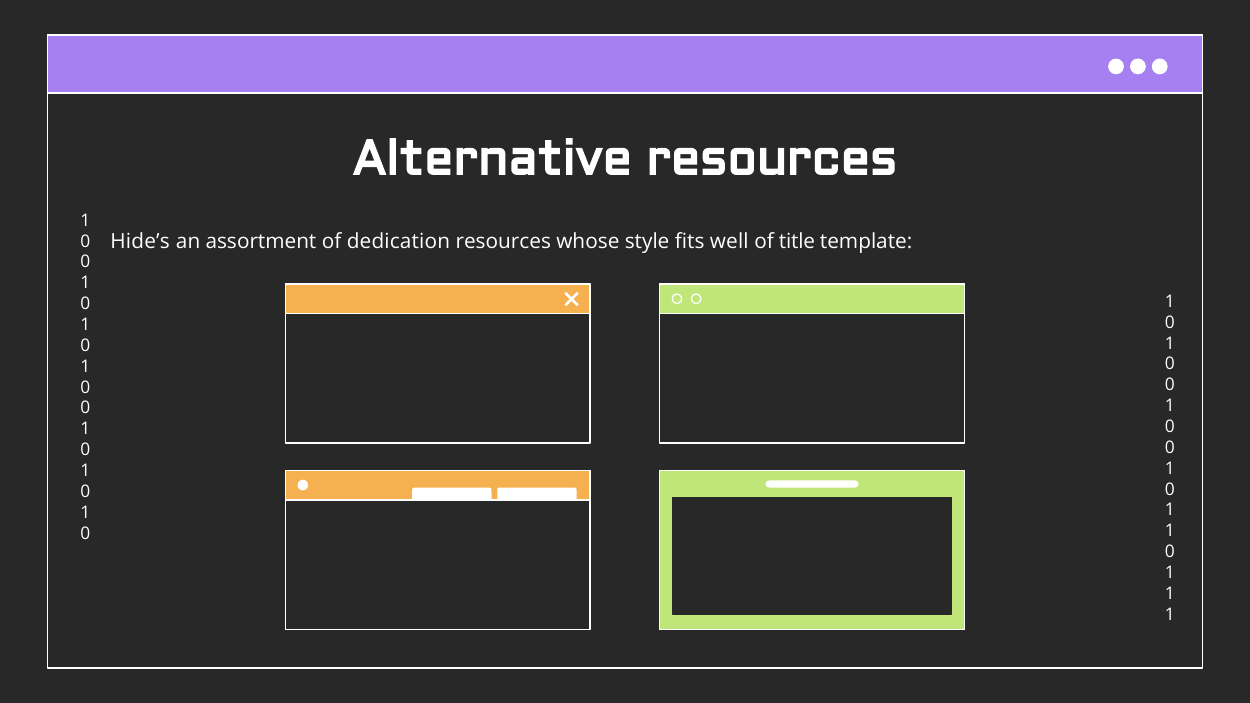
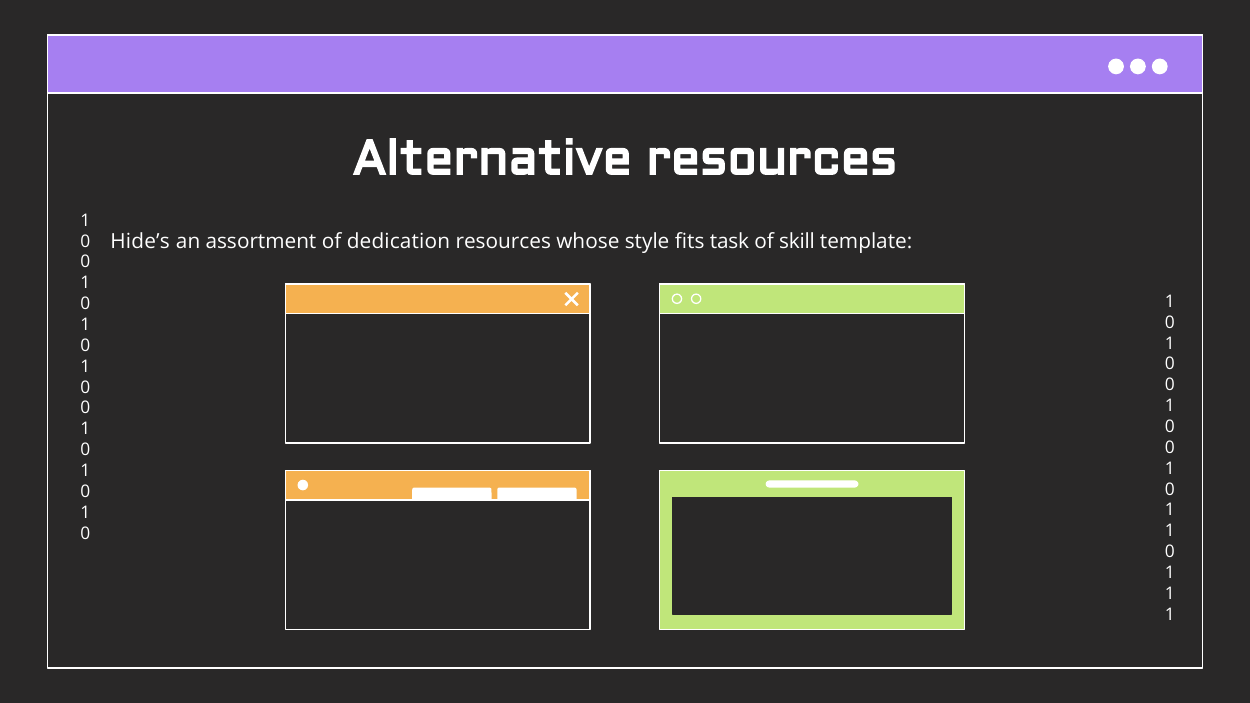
well: well -> task (729, 242)
title: title -> skill (797, 242)
